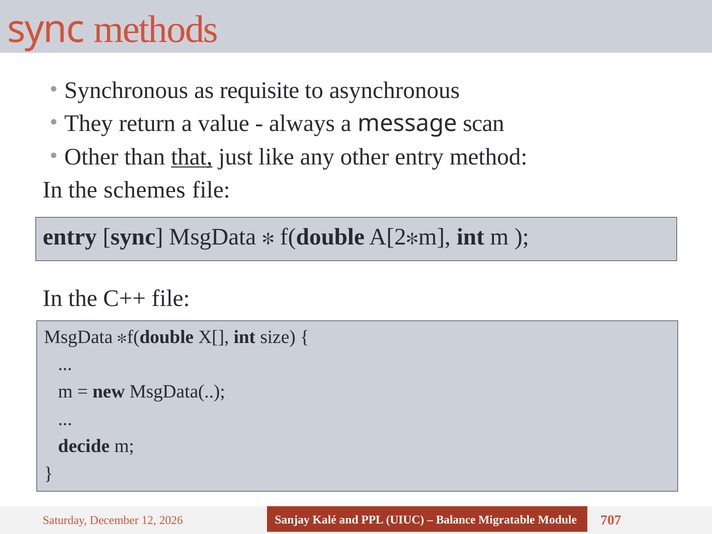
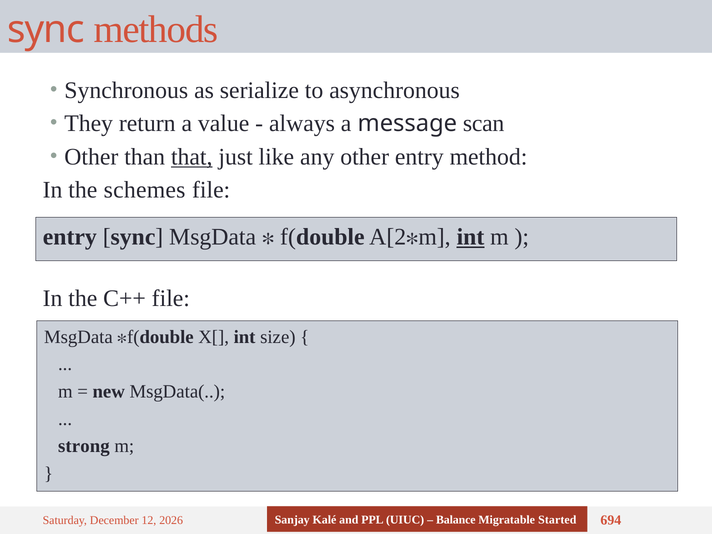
requisite: requisite -> serialize (259, 90)
int underline: none -> present (470, 237)
decide: decide -> strong (84, 446)
Module: Module -> Started (557, 520)
707: 707 -> 694 (611, 520)
